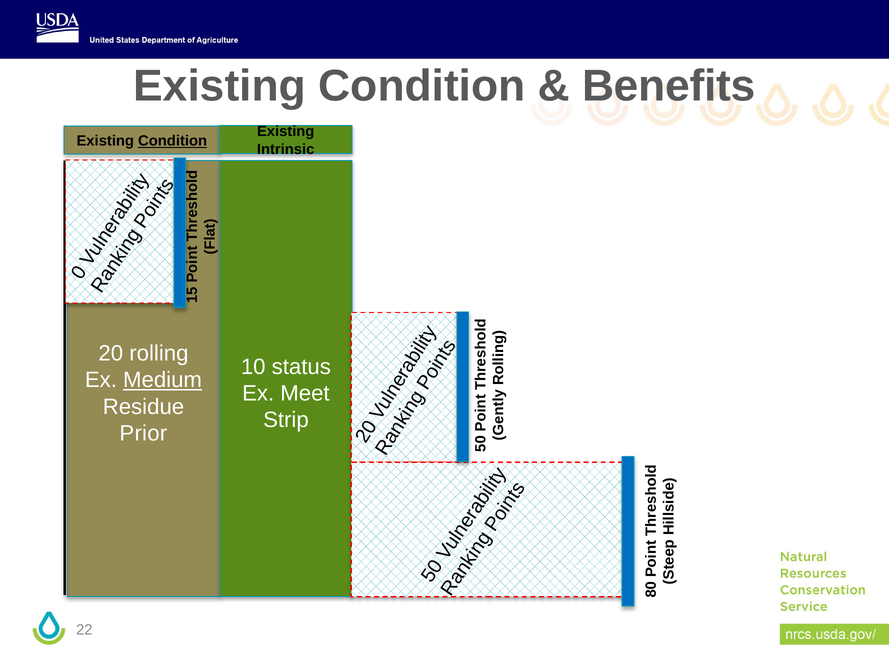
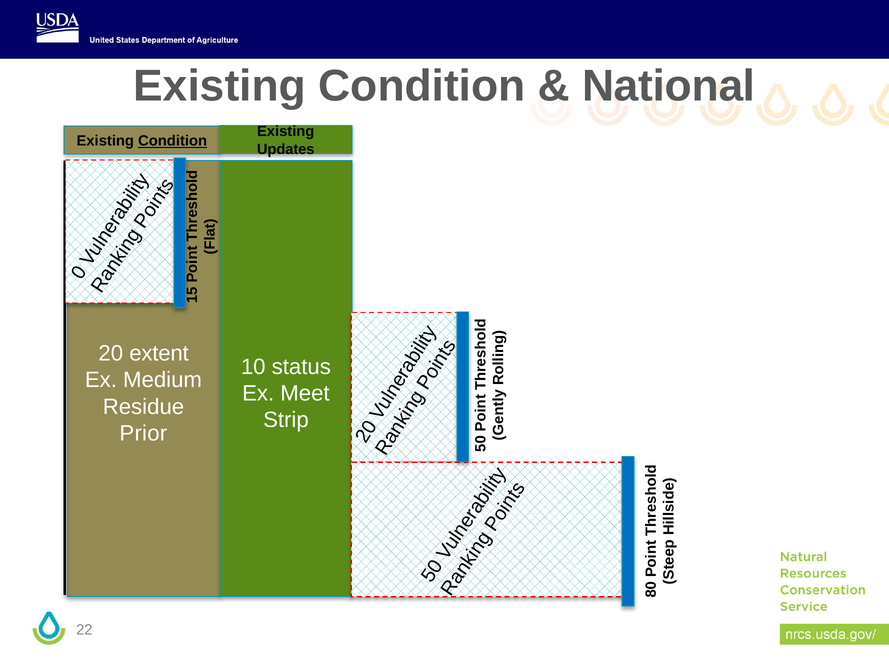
Benefits: Benefits -> National (669, 86)
Intrinsic: Intrinsic -> Updates (286, 149)
rolling: rolling -> extent (159, 353)
Medium underline: present -> none (163, 380)
